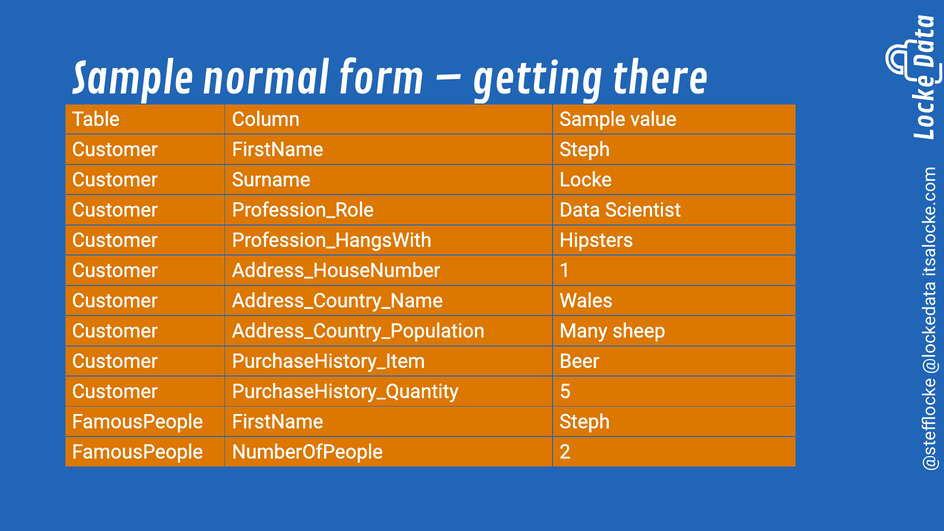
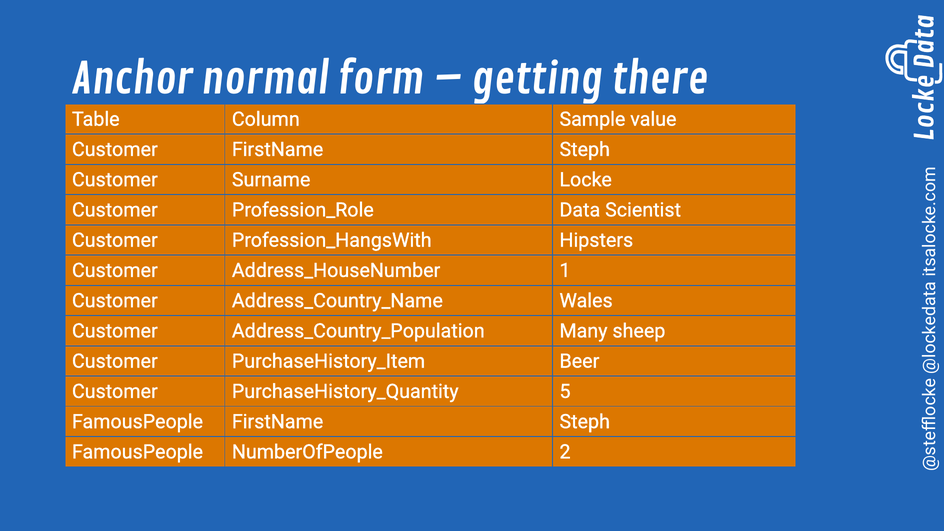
Sample: Sample -> Anchor (133, 79)
